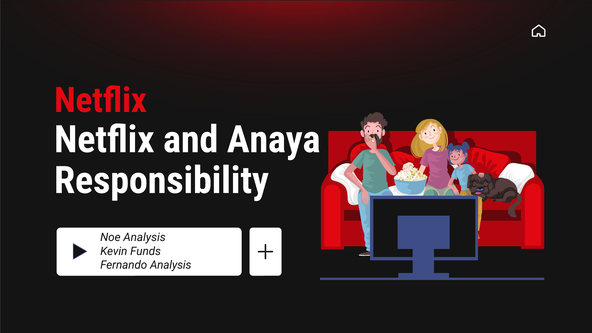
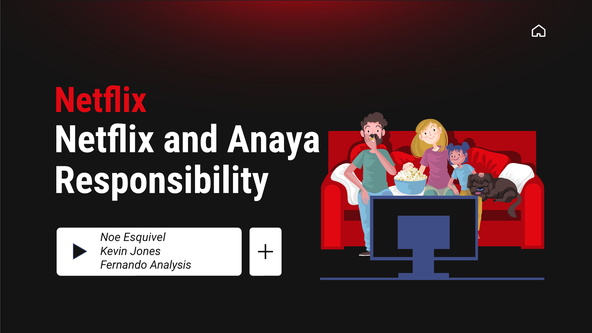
Noe Analysis: Analysis -> Esquivel (144, 237)
Funds: Funds -> Jones (146, 251)
